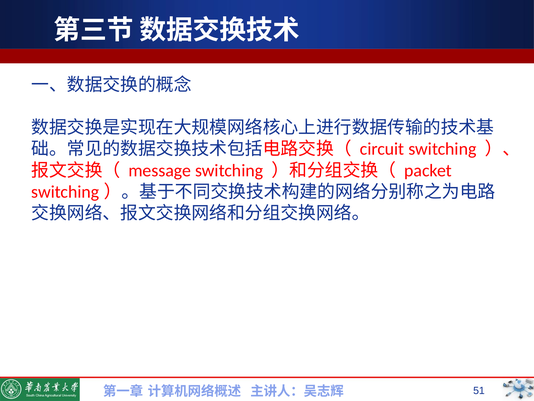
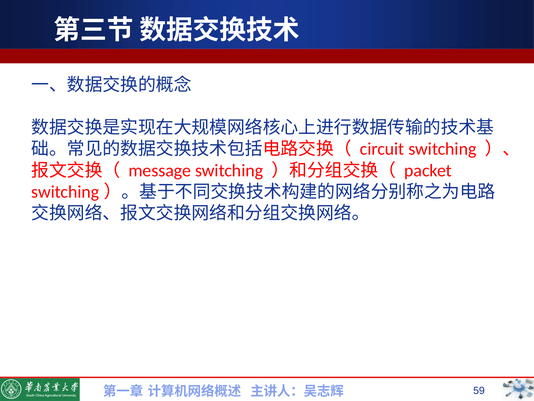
51: 51 -> 59 (479, 390)
